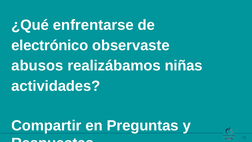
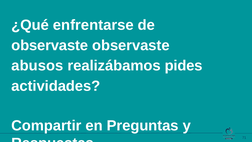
electrónico: electrónico -> observaste (50, 45)
niñas: niñas -> pides (184, 66)
